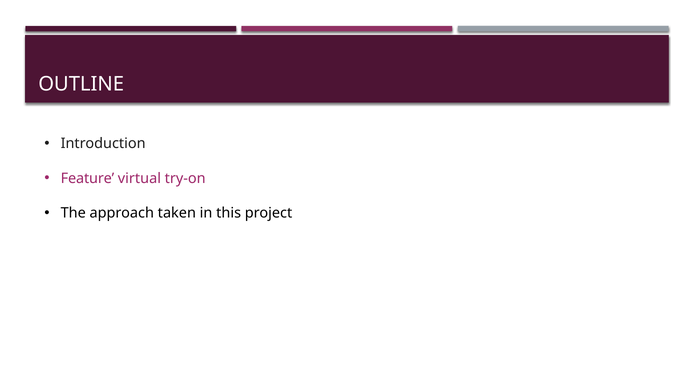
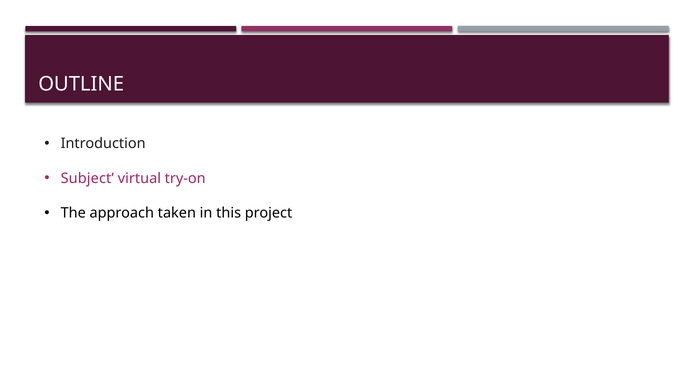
Feature: Feature -> Subject (87, 179)
